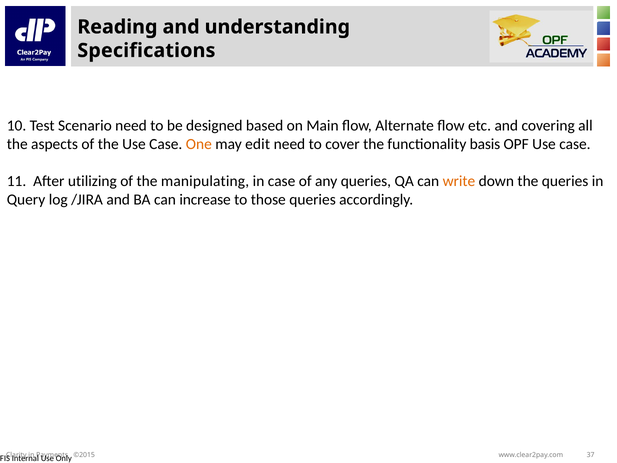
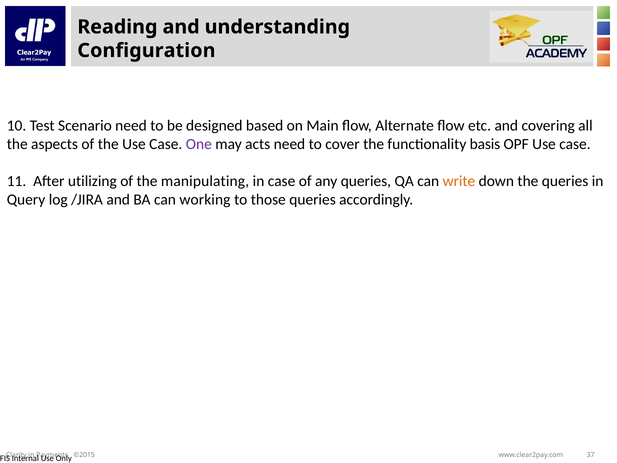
Specifications: Specifications -> Configuration (146, 51)
One colour: orange -> purple (199, 144)
edit: edit -> acts (258, 144)
increase: increase -> working (205, 200)
